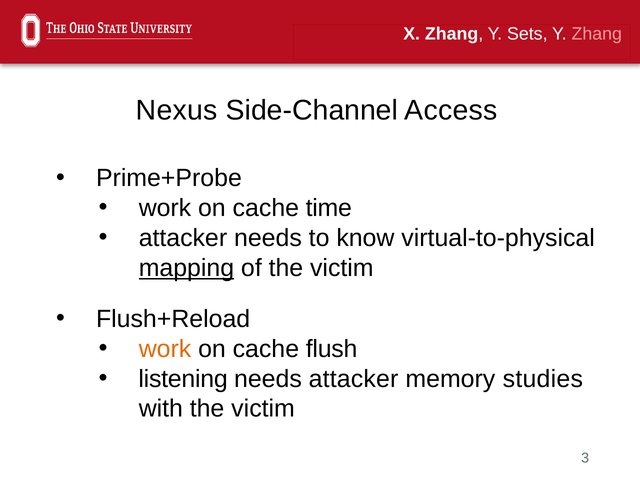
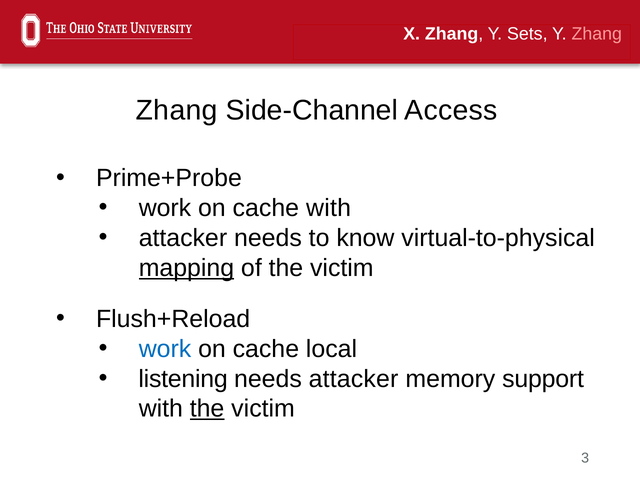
Nexus: Nexus -> Zhang (177, 110)
cache time: time -> with (329, 208)
work colour: orange -> blue (165, 349)
flush: flush -> local (331, 349)
studies: studies -> support (543, 379)
the underline: none -> present (207, 409)
